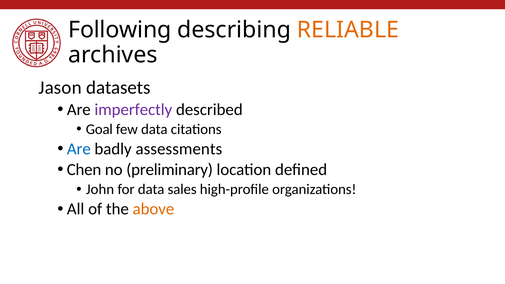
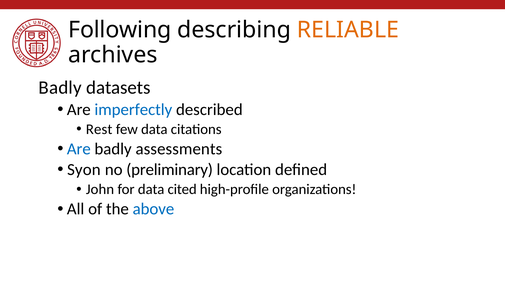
Jason: Jason -> Badly (60, 88)
imperfectly colour: purple -> blue (133, 110)
Goal: Goal -> Rest (99, 129)
Chen: Chen -> Syon (84, 170)
sales: sales -> cited (182, 189)
above colour: orange -> blue (153, 209)
